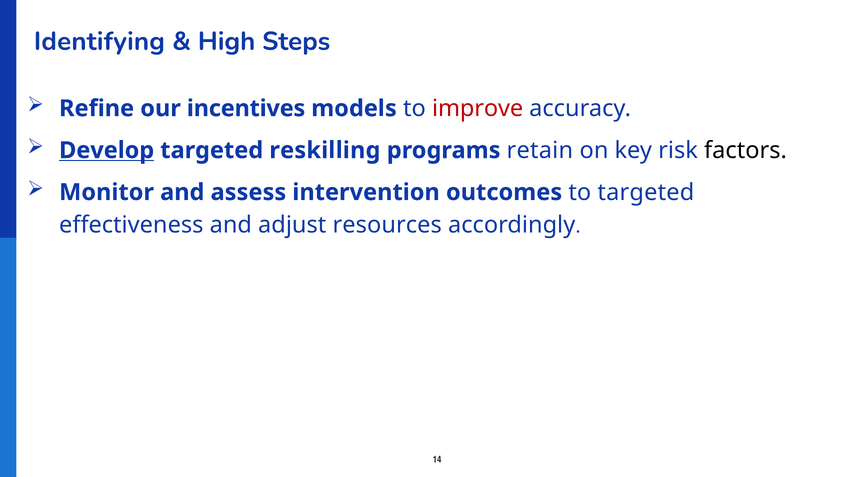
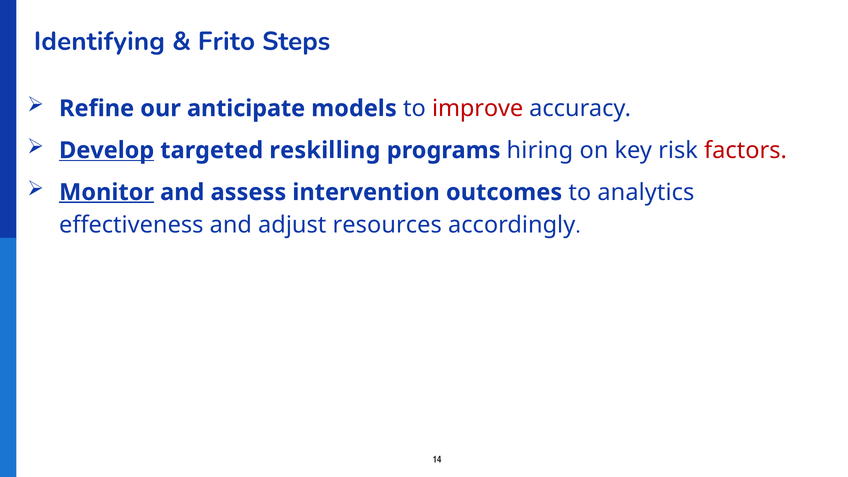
High: High -> Frito (226, 41)
incentives: incentives -> anticipate (246, 108)
retain: retain -> hiring (540, 150)
factors colour: black -> red (745, 150)
Monitor underline: none -> present (107, 192)
to targeted: targeted -> analytics (646, 192)
